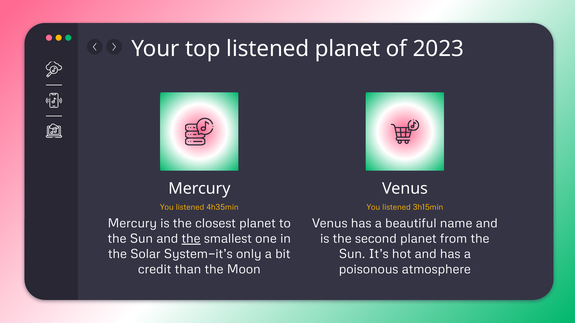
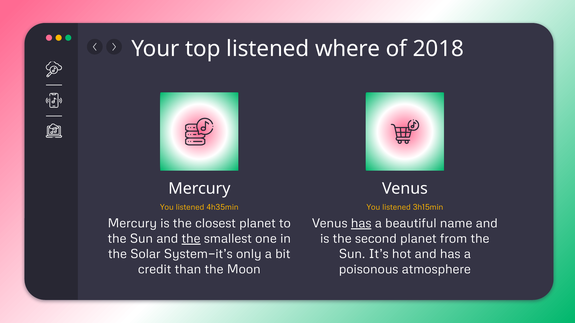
listened planet: planet -> where (348, 49)
2023: 2023 -> 2018 (438, 49)
has underline: none -> present (361, 224)
